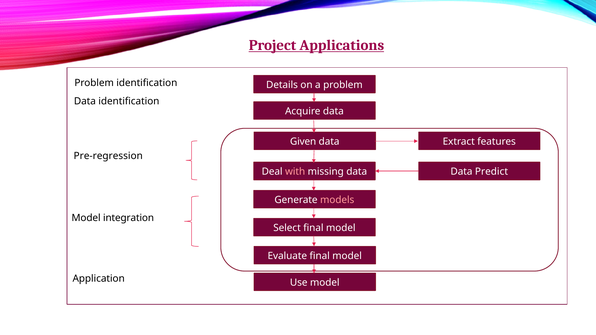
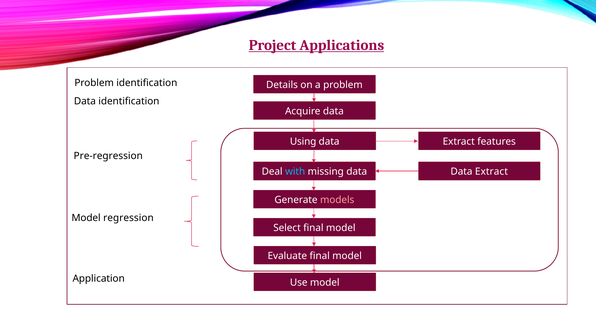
Given: Given -> Using (303, 142)
with colour: pink -> light blue (295, 172)
Data Predict: Predict -> Extract (491, 172)
integration: integration -> regression (128, 218)
